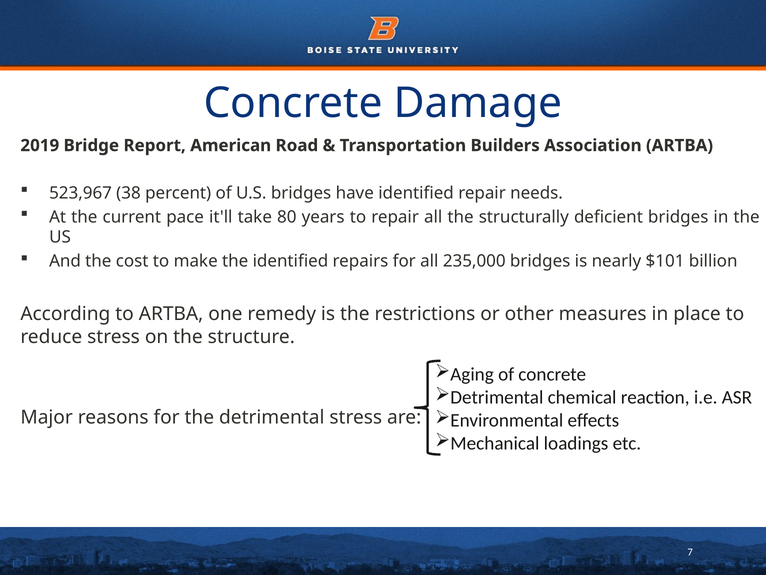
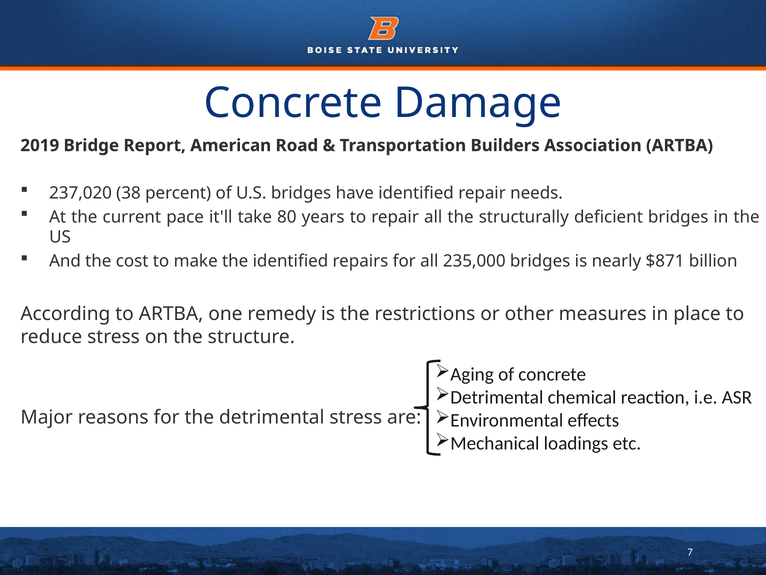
523,967: 523,967 -> 237,020 (81, 193)
$101: $101 -> $871 (665, 261)
